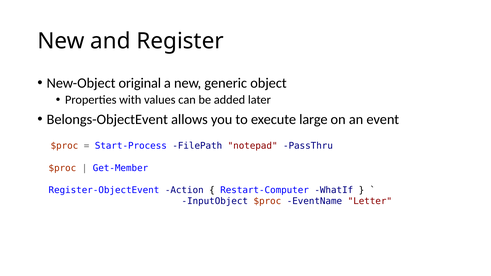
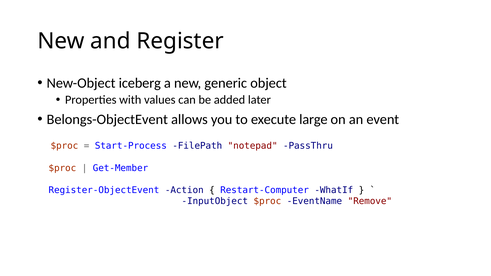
original: original -> iceberg (140, 83)
Letter: Letter -> Remove (370, 201)
